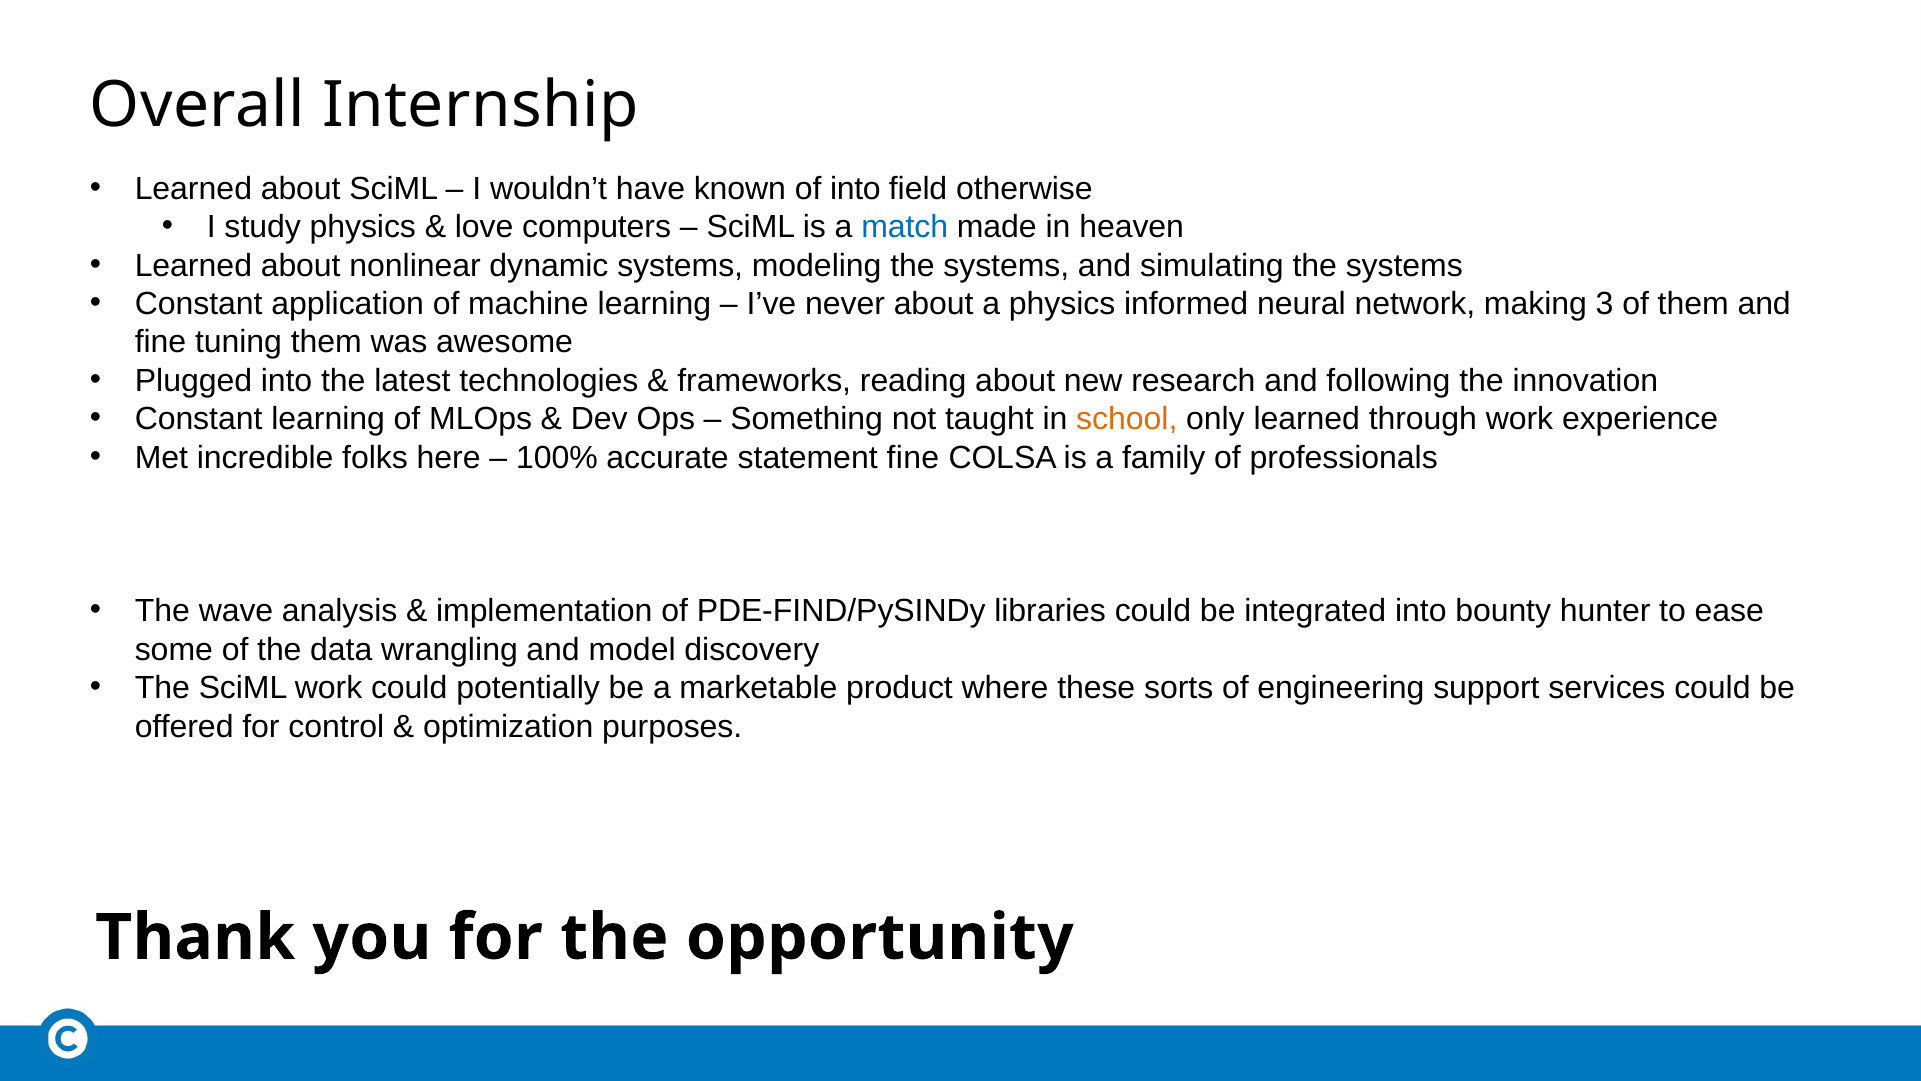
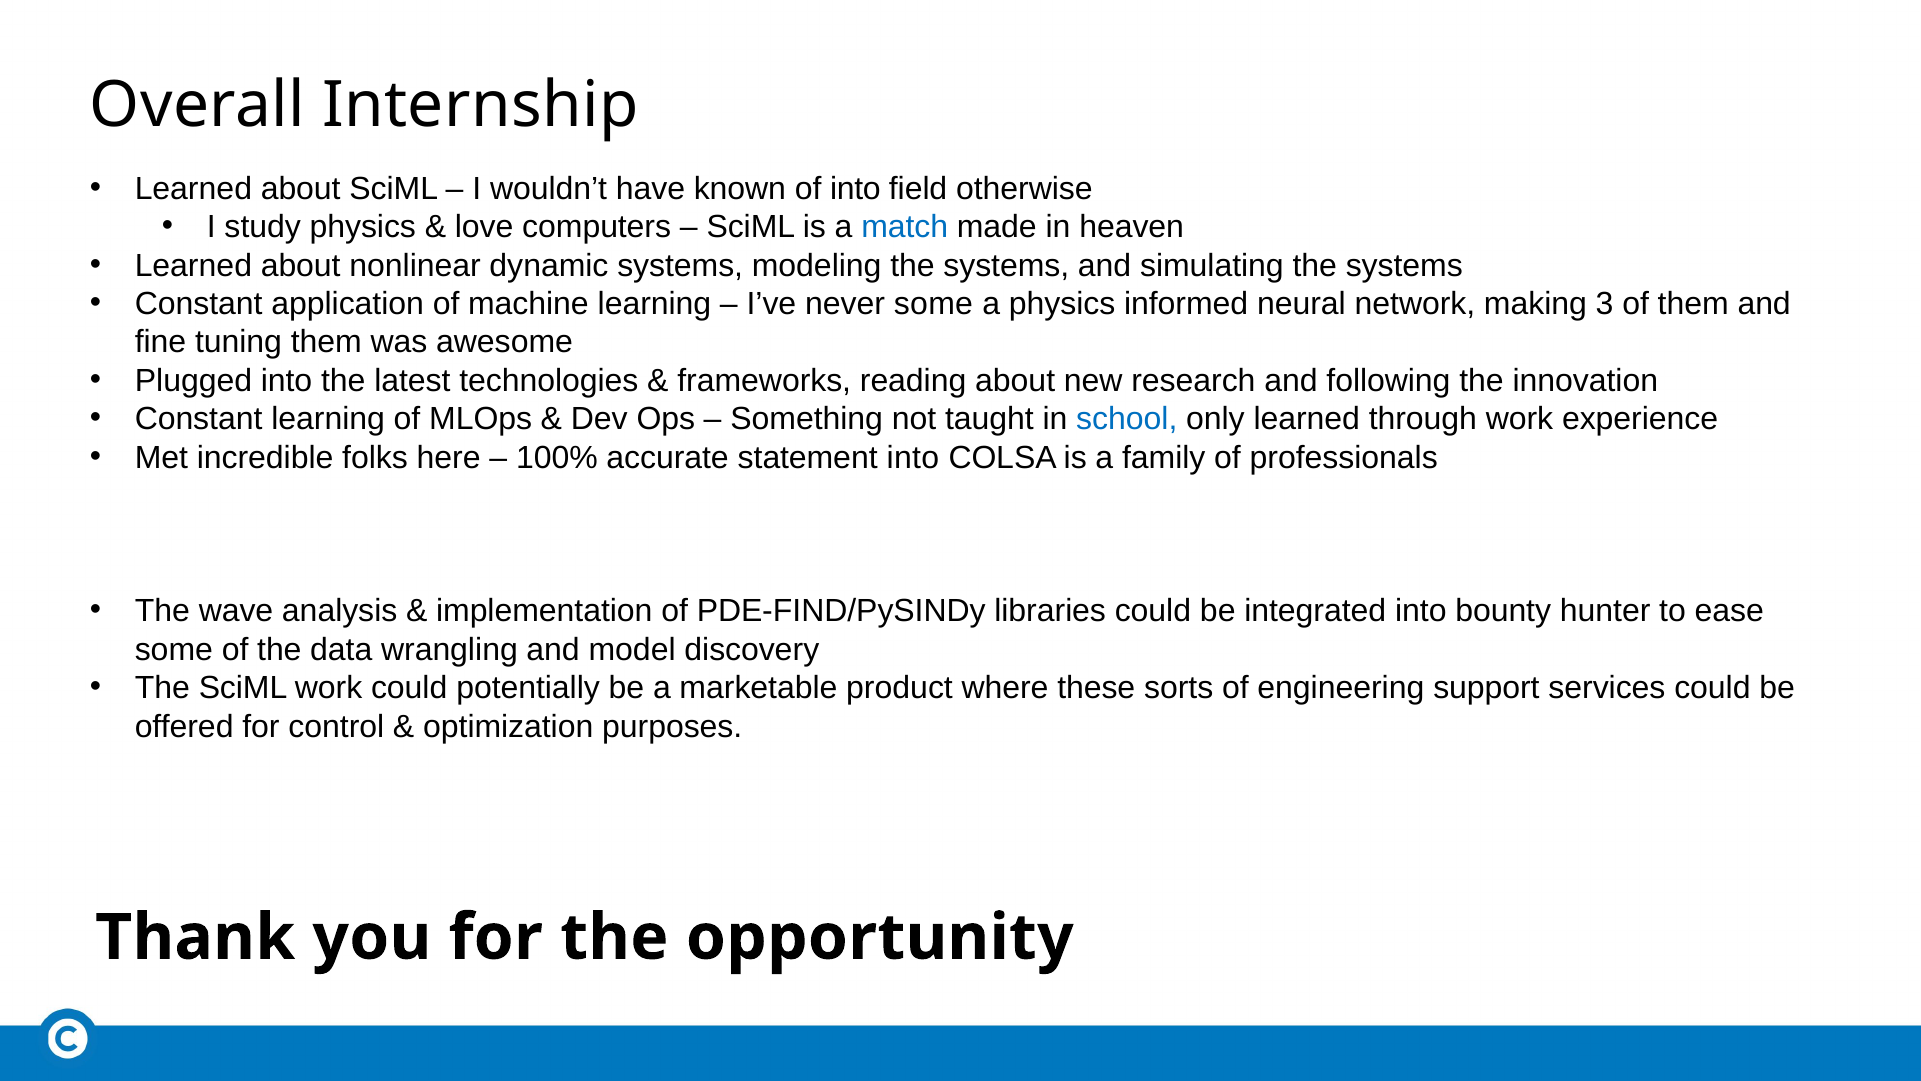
never about: about -> some (933, 304)
school colour: orange -> blue (1127, 419)
statement fine: fine -> into (913, 457)
